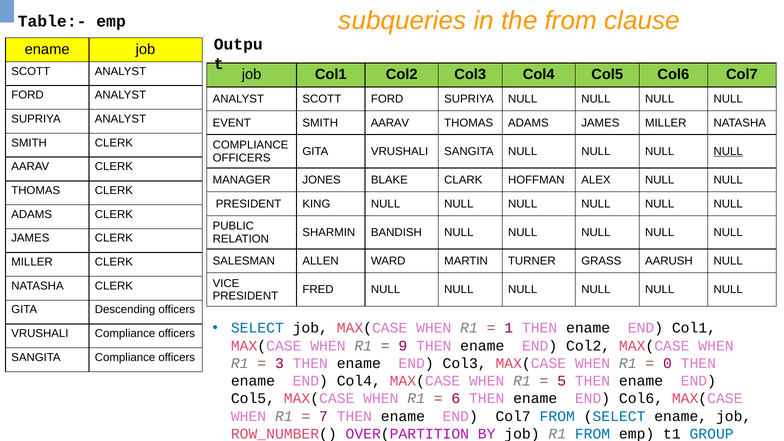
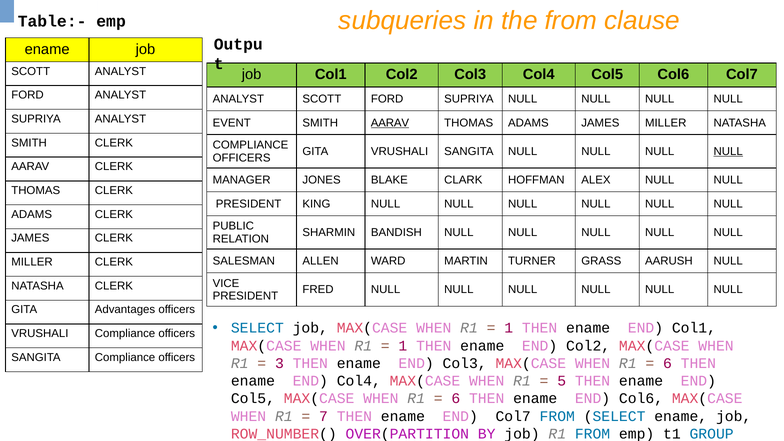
AARAV underline: none -> present (390, 123)
Descending: Descending -> Advantages (125, 310)
9: 9 -> 1 (403, 346)
0: 0 -> 6 (668, 363)
